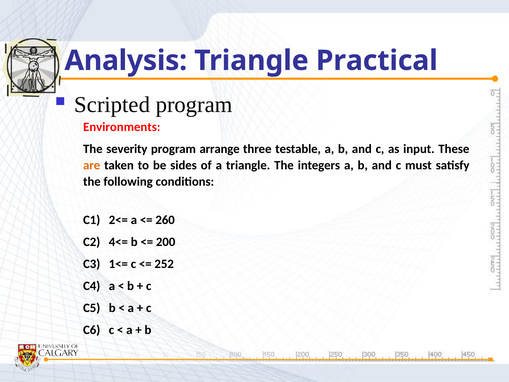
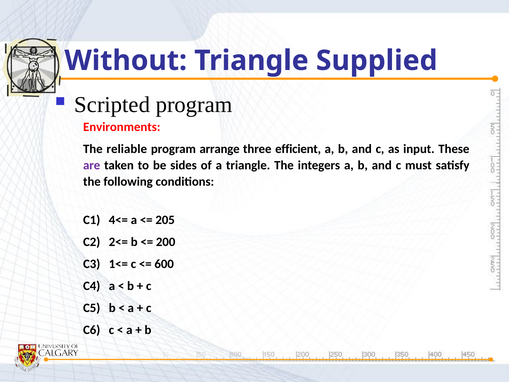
Analysis: Analysis -> Without (126, 61)
Practical: Practical -> Supplied (377, 61)
severity: severity -> reliable (127, 149)
testable: testable -> efficient (298, 149)
are colour: orange -> purple (92, 165)
2<=: 2<= -> 4<= (118, 220)
260: 260 -> 205 (165, 220)
4<=: 4<= -> 2<= (118, 242)
252: 252 -> 600 (164, 264)
